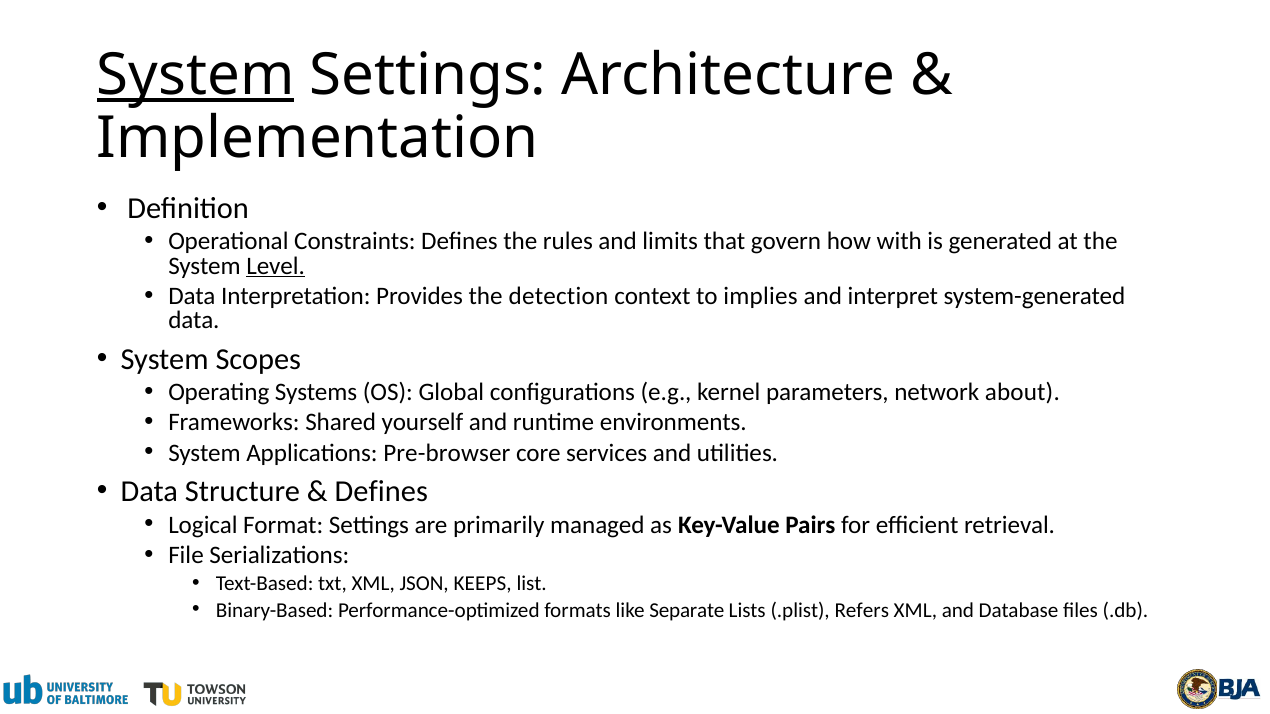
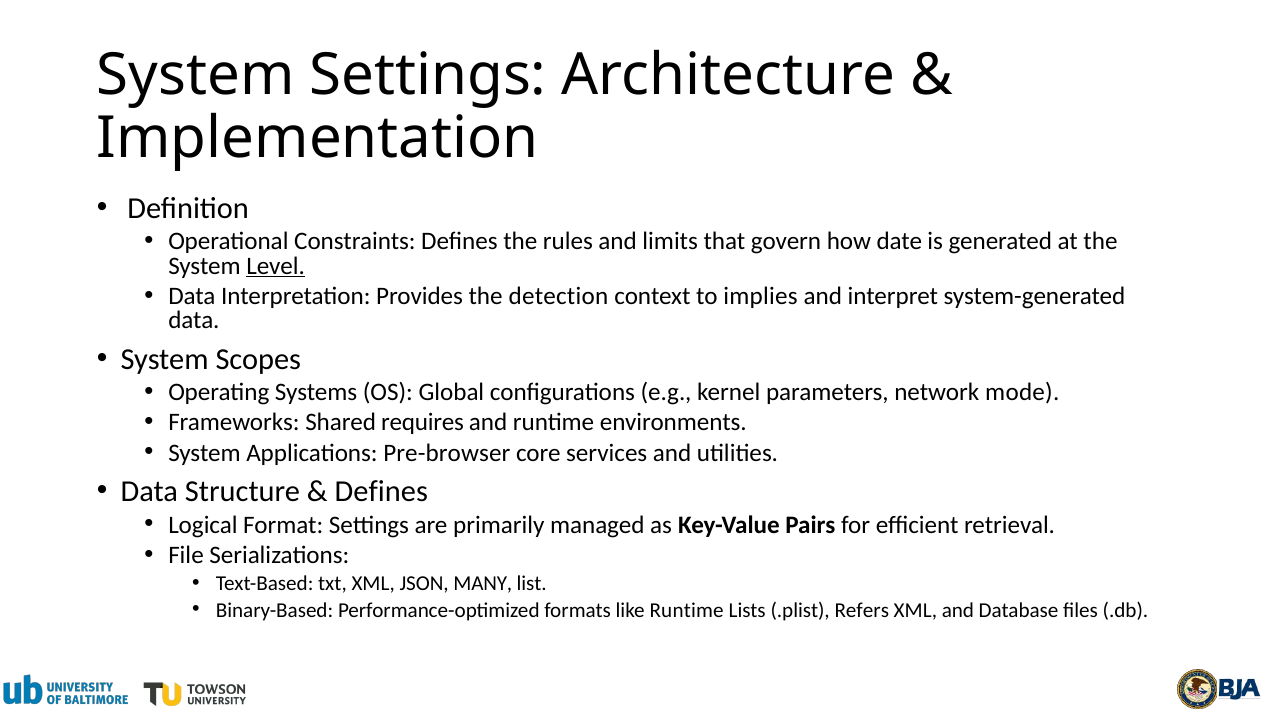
System underline: present -> none (196, 75)
with: with -> date (899, 242)
about: about -> mode (1022, 393)
yourself: yourself -> requires (423, 423)
KEEPS: KEEPS -> MANY (483, 584)
like Separate: Separate -> Runtime (687, 610)
